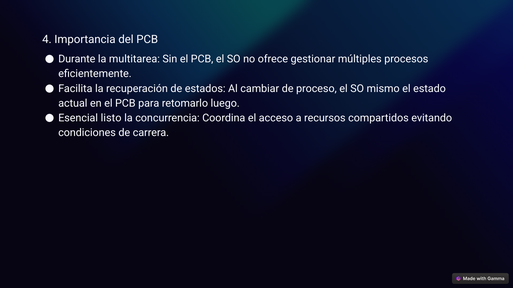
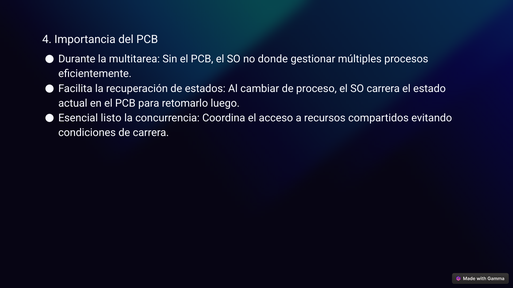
ofrece: ofrece -> donde (273, 59)
SO mismo: mismo -> carrera (383, 89)
